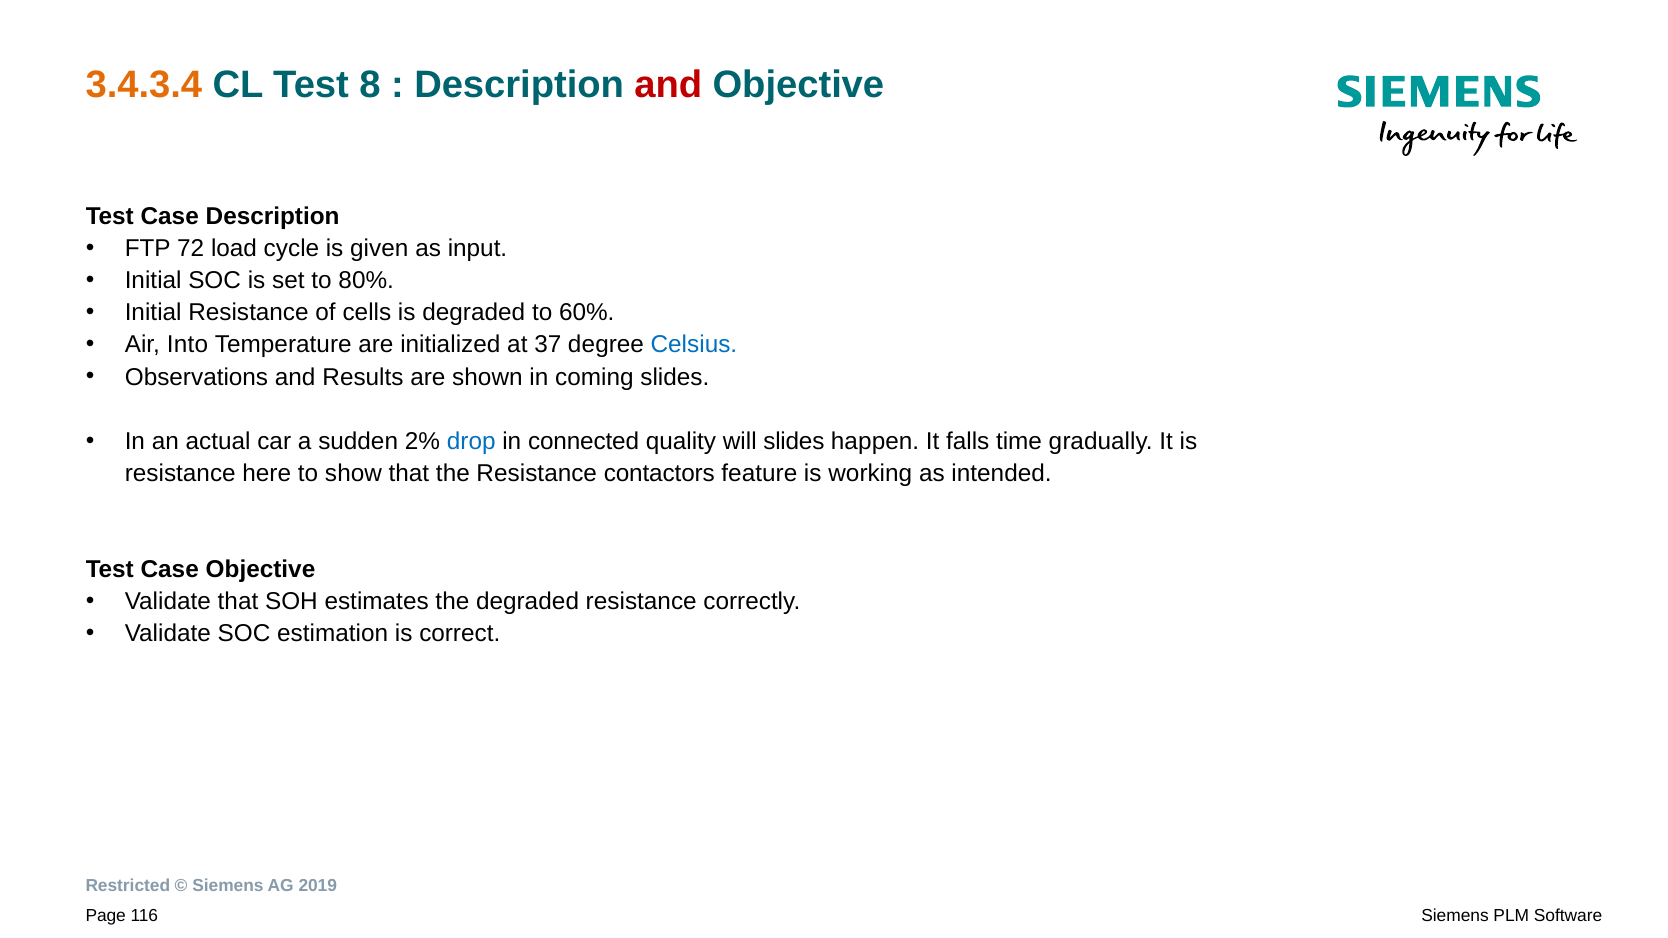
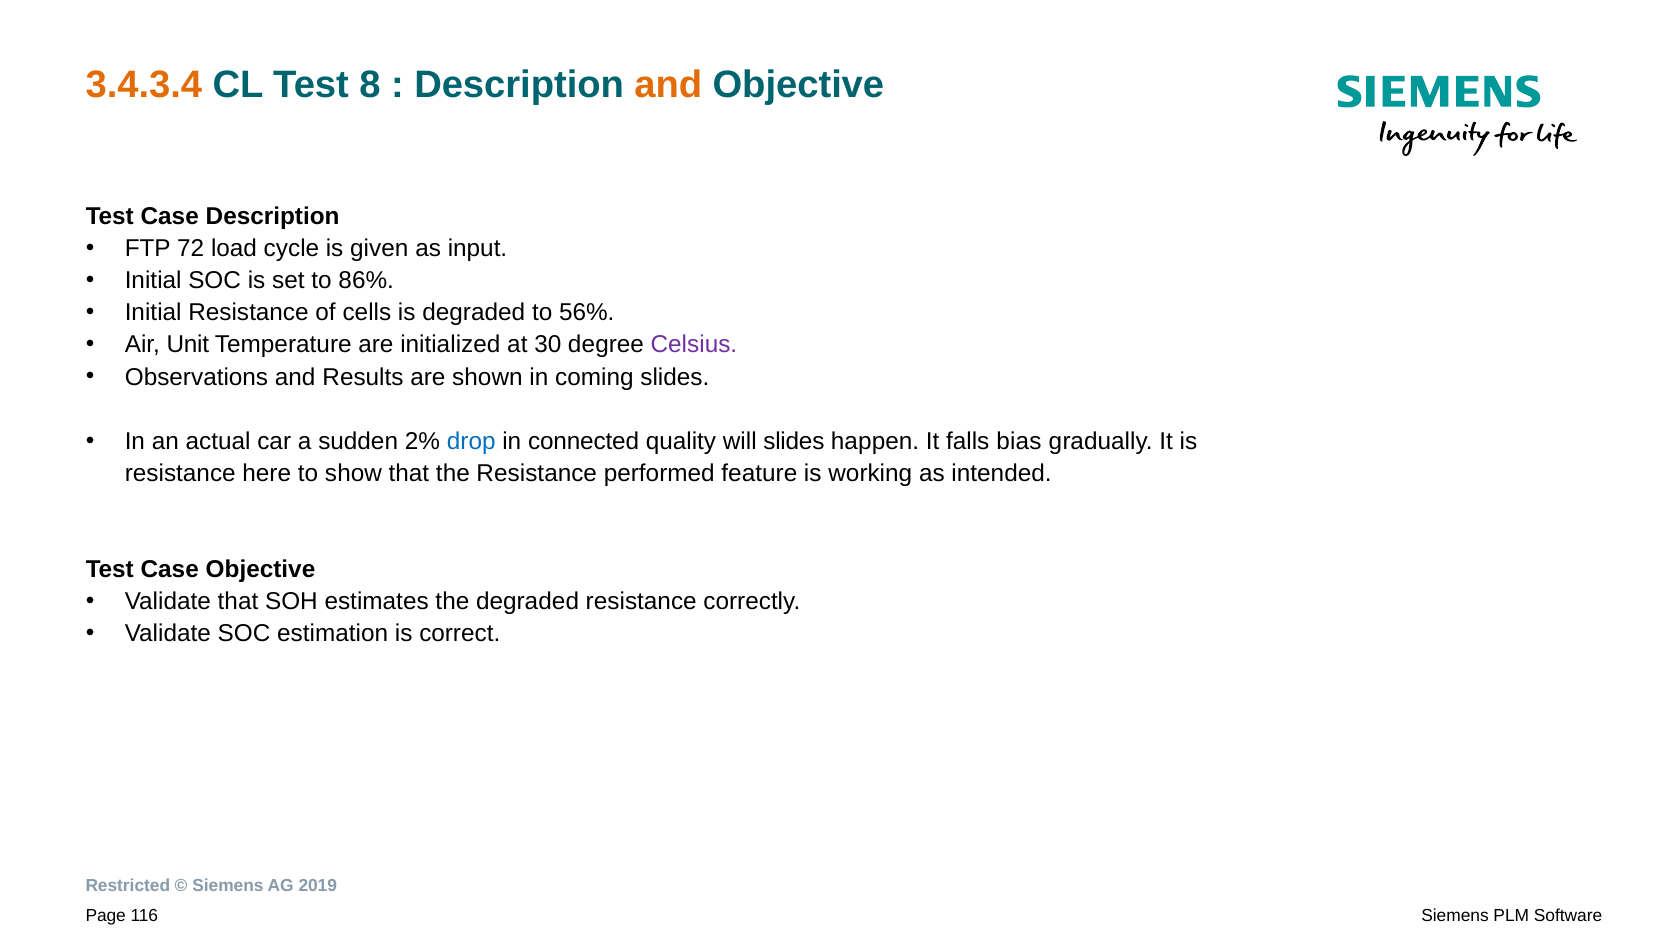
and colour: red -> orange (668, 85)
80%: 80% -> 86% (366, 281)
60%: 60% -> 56% (587, 313)
Into: Into -> Unit (188, 345)
37: 37 -> 30 (548, 345)
Celsius colour: blue -> purple (694, 345)
time: time -> bias (1019, 441)
contactors: contactors -> performed (659, 473)
